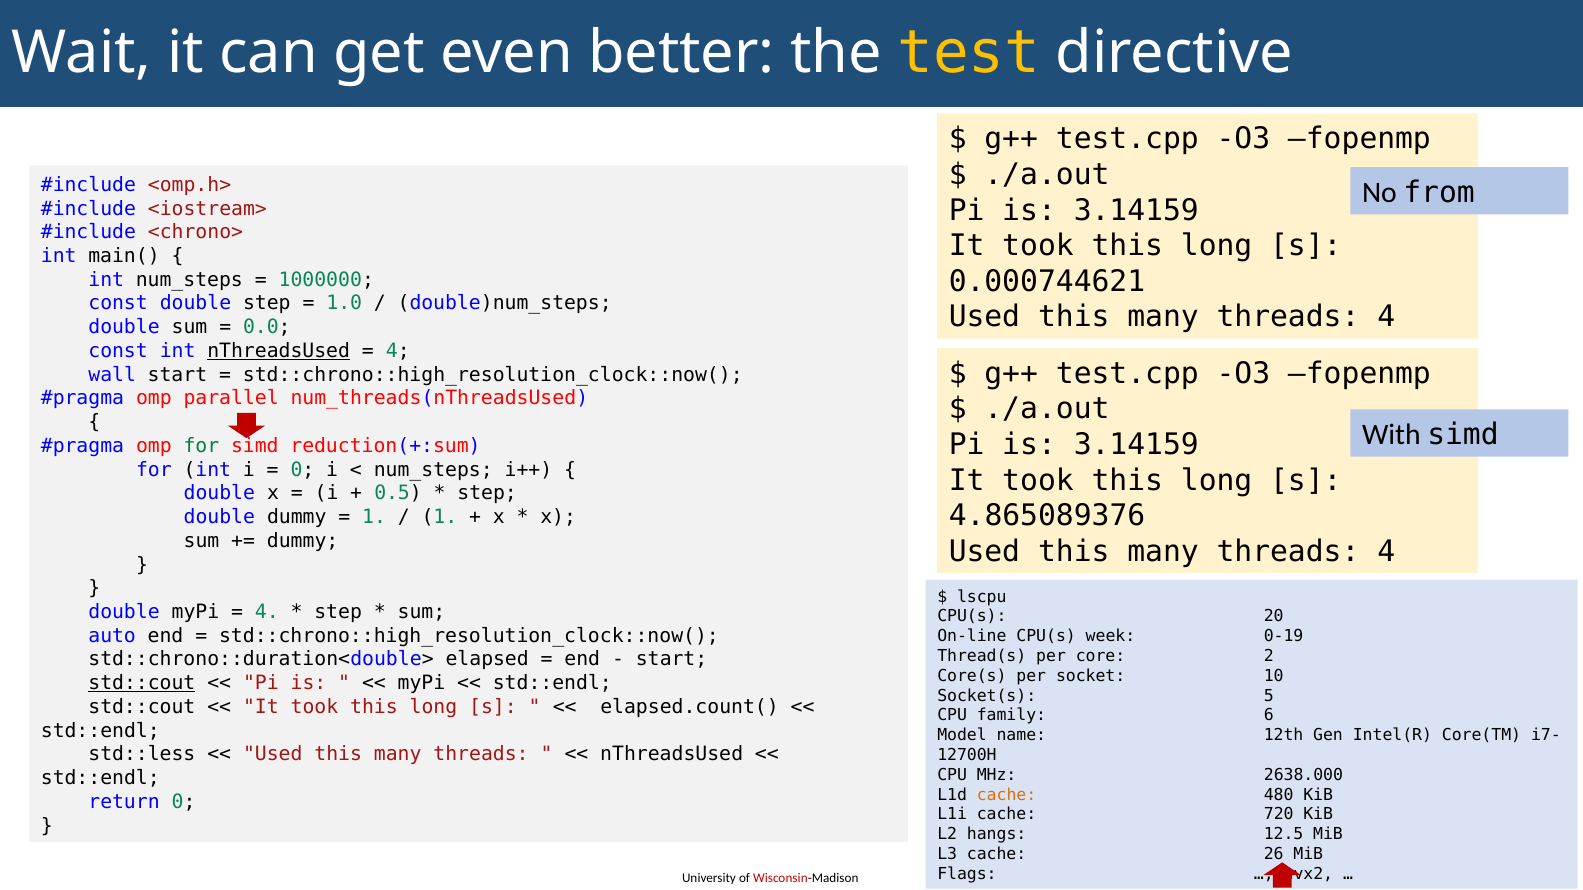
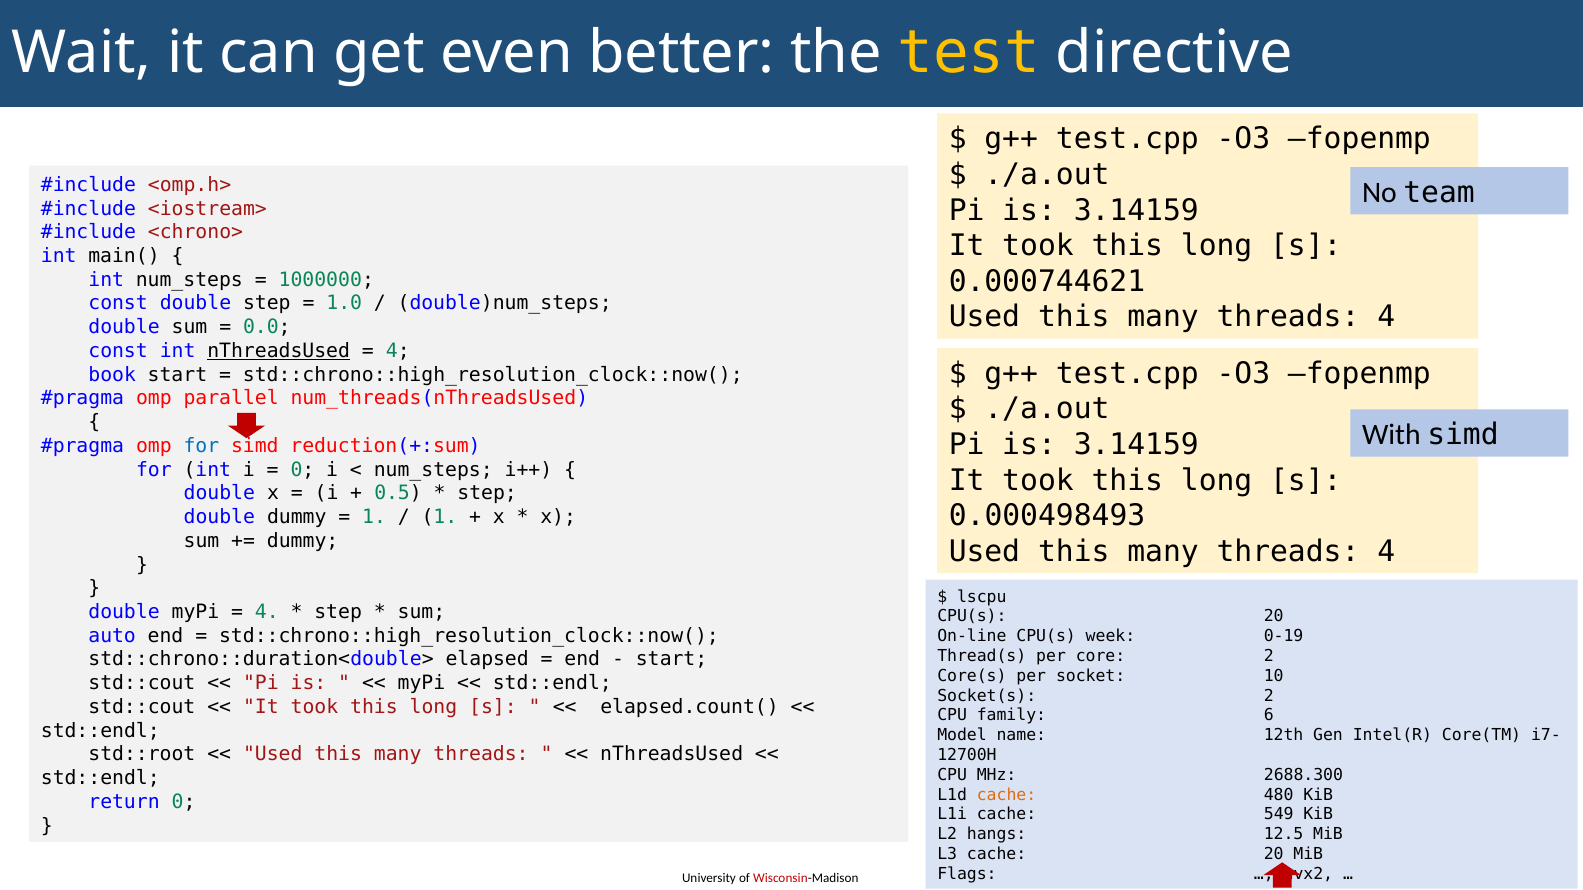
from: from -> team (1439, 193)
wall: wall -> book (112, 375)
for colour: green -> blue (201, 446)
4.865089376: 4.865089376 -> 0.000498493 (1047, 516)
std::cout underline: present -> none (142, 683)
Socket(s 5: 5 -> 2 (1269, 696)
std::less: std::less -> std::root (142, 755)
2638.000: 2638.000 -> 2688.300 (1303, 775)
720: 720 -> 549 (1279, 815)
cache 26: 26 -> 20 (1274, 855)
